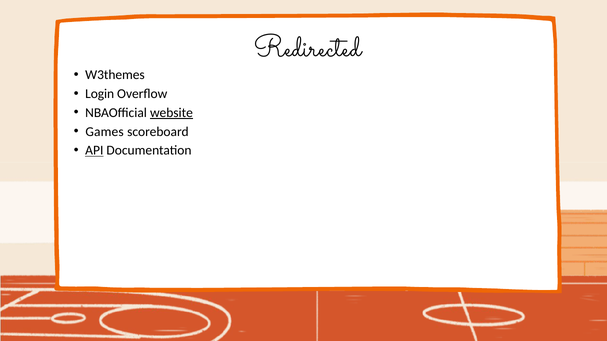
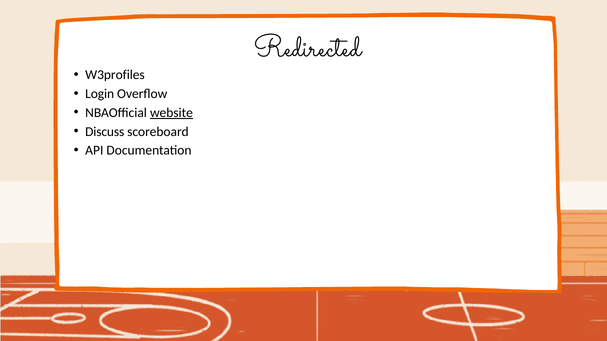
W3themes: W3themes -> W3profiles (115, 75)
Games: Games -> Discuss (105, 132)
API underline: present -> none (94, 151)
